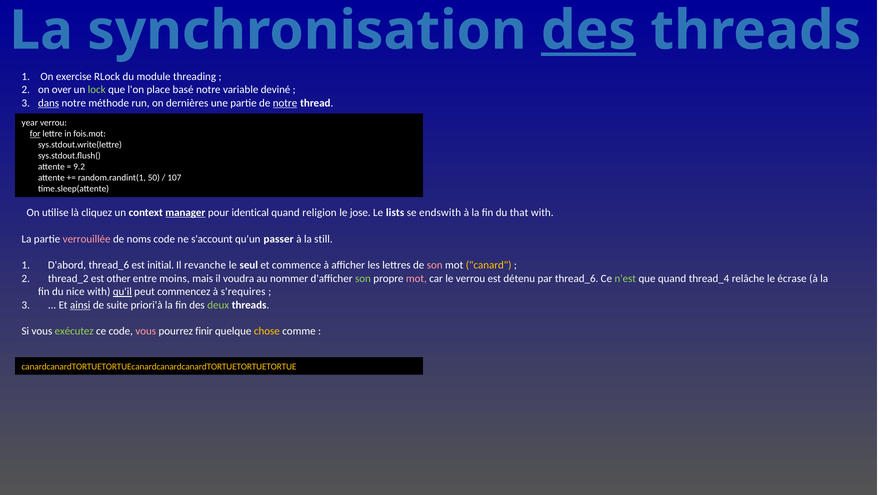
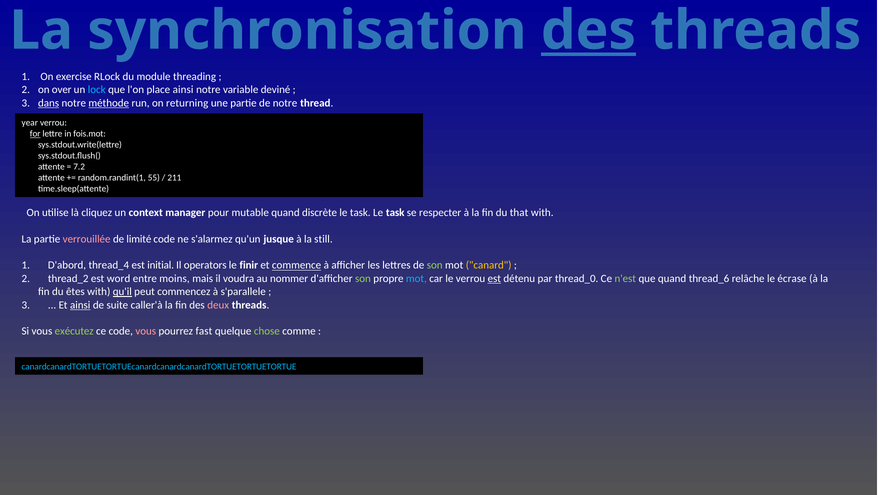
lock colour: light green -> light blue (97, 90)
place basé: basé -> ainsi (183, 90)
méthode underline: none -> present (109, 103)
dernières: dernières -> returning (187, 103)
notre underline: present -> none (285, 103)
9.2: 9.2 -> 7.2 (79, 167)
50: 50 -> 55 (154, 178)
107: 107 -> 211 (174, 178)
manager underline: present -> none (185, 212)
identical: identical -> mutable (250, 212)
religion: religion -> discrète (320, 212)
jose: jose -> task (360, 212)
lists: lists -> task (395, 212)
endswith: endswith -> respecter (440, 212)
noms: noms -> limité (139, 239)
s'account: s'account -> s'alarmez (212, 239)
passer: passer -> jusque (279, 239)
D'abord thread_6: thread_6 -> thread_4 (109, 265)
revanche: revanche -> operators (205, 265)
seul: seul -> finir (249, 265)
commence underline: none -> present (297, 265)
son colour: pink -> light green (435, 265)
other: other -> word (119, 278)
mot colour: pink -> light blue (416, 278)
est underline: none -> present (494, 278)
par thread_6: thread_6 -> thread_0 (577, 278)
thread_4: thread_4 -> thread_6 (709, 278)
nice: nice -> êtes (75, 291)
s'requires: s'requires -> s'parallele (243, 291)
priori'à: priori'à -> caller'à (147, 305)
deux colour: light green -> pink (218, 305)
finir: finir -> fast (204, 331)
chose colour: yellow -> light green (267, 331)
canardcanardTORTUETORTUEcanardcanardcanardTORTUETORTUETORTUE colour: yellow -> light blue (159, 366)
